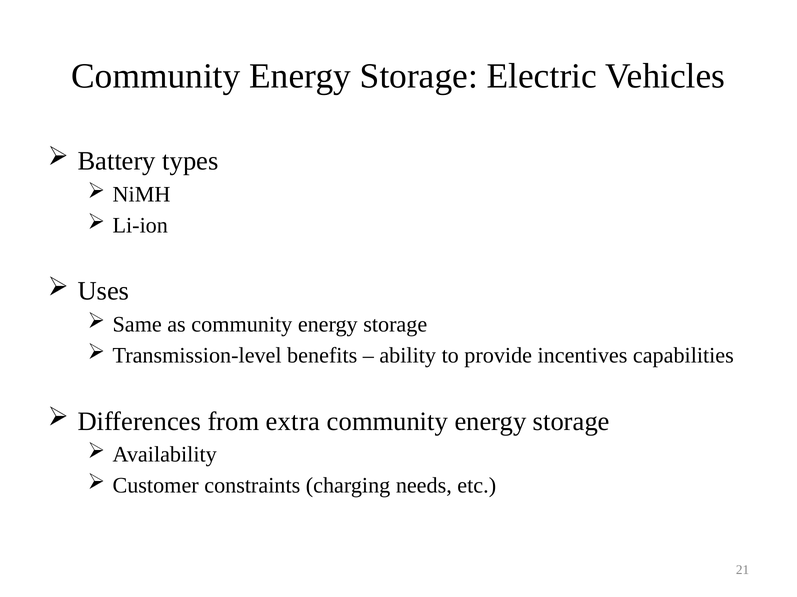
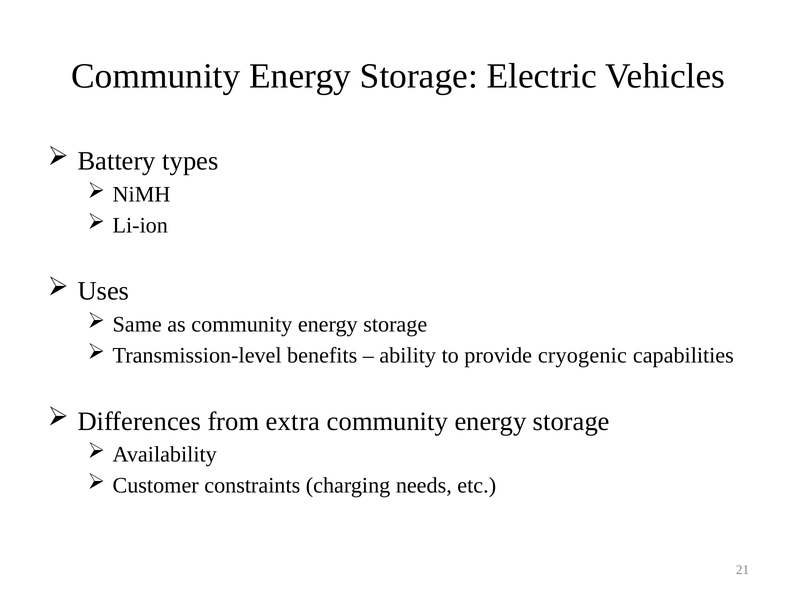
incentives: incentives -> cryogenic (582, 356)
